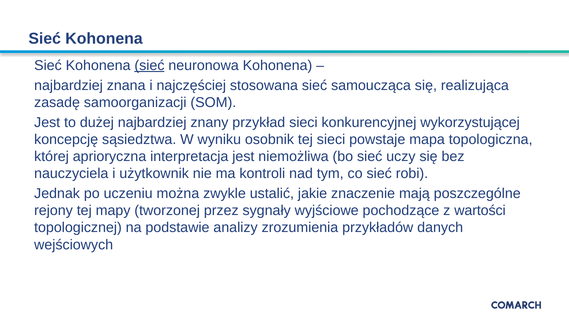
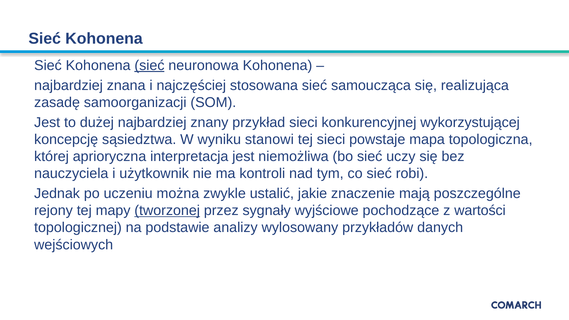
osobnik: osobnik -> stanowi (269, 139)
tworzonej underline: none -> present (167, 211)
zrozumienia: zrozumienia -> wylosowany (300, 228)
